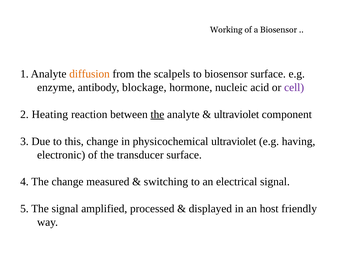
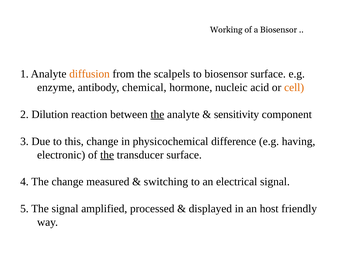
blockage: blockage -> chemical (144, 88)
cell colour: purple -> orange (294, 88)
Heating: Heating -> Dilution (50, 115)
ultraviolet: ultraviolet -> sensitivity (237, 115)
physicochemical ultraviolet: ultraviolet -> difference (234, 142)
the underline: none -> present (107, 155)
